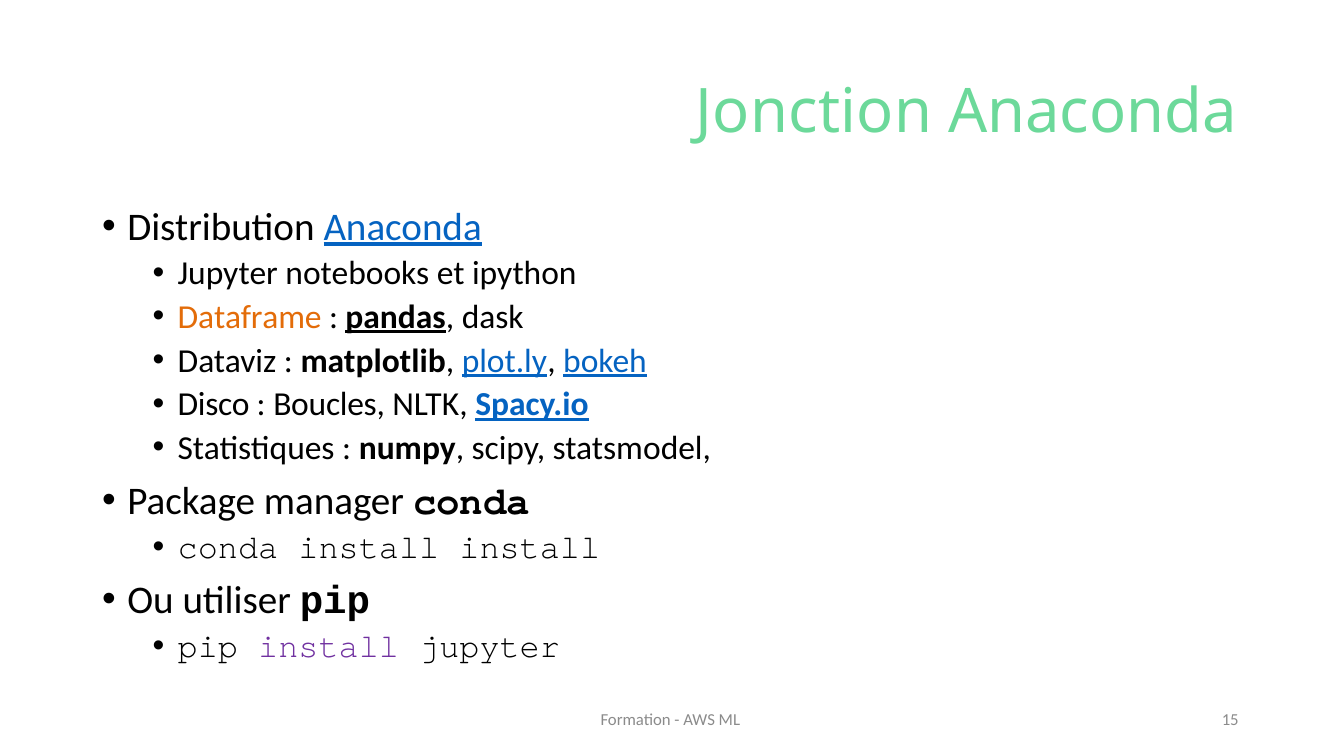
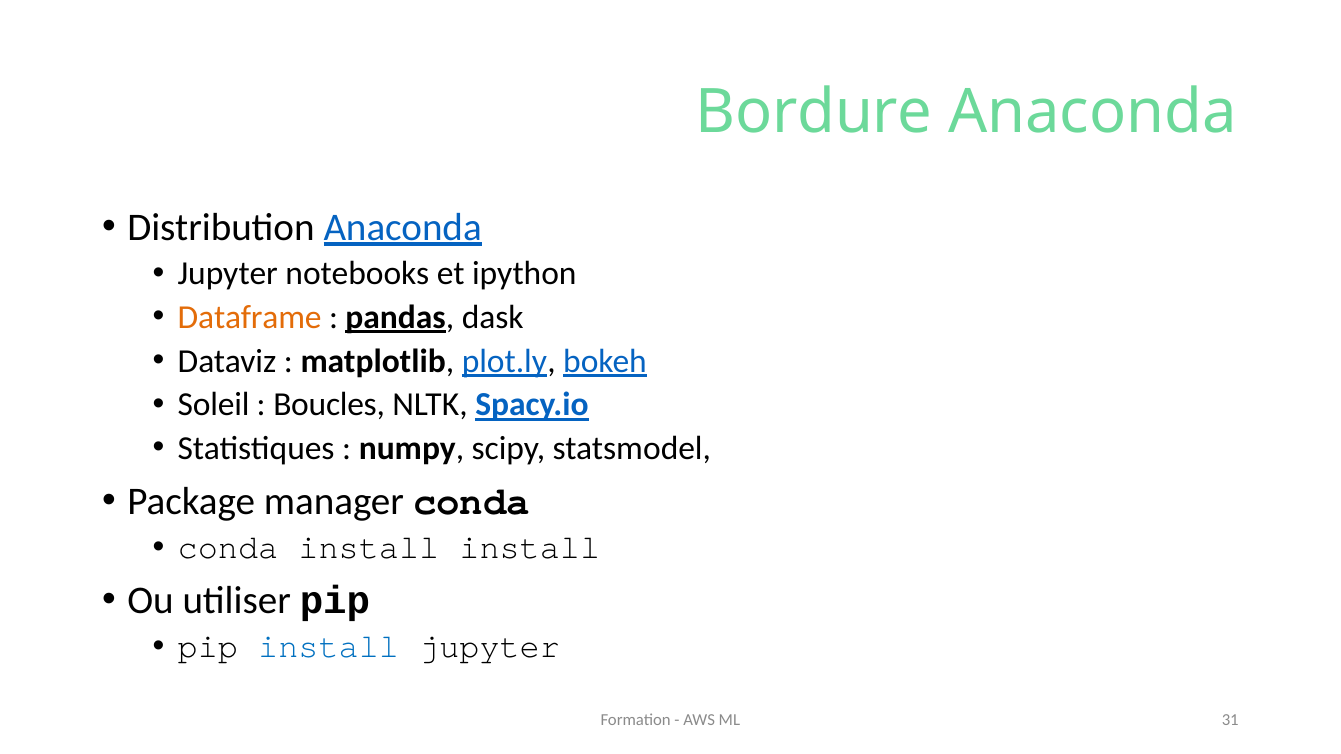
Jonction: Jonction -> Bordure (814, 113)
Disco: Disco -> Soleil (214, 405)
install colour: purple -> blue (329, 647)
15: 15 -> 31 (1230, 720)
